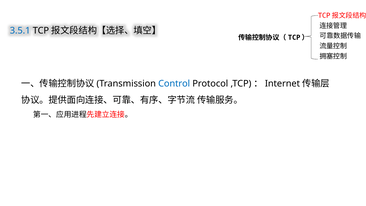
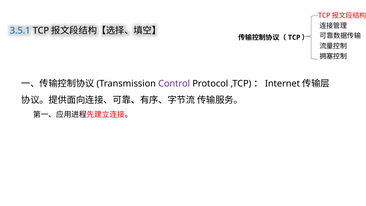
Control colour: blue -> purple (174, 84)
